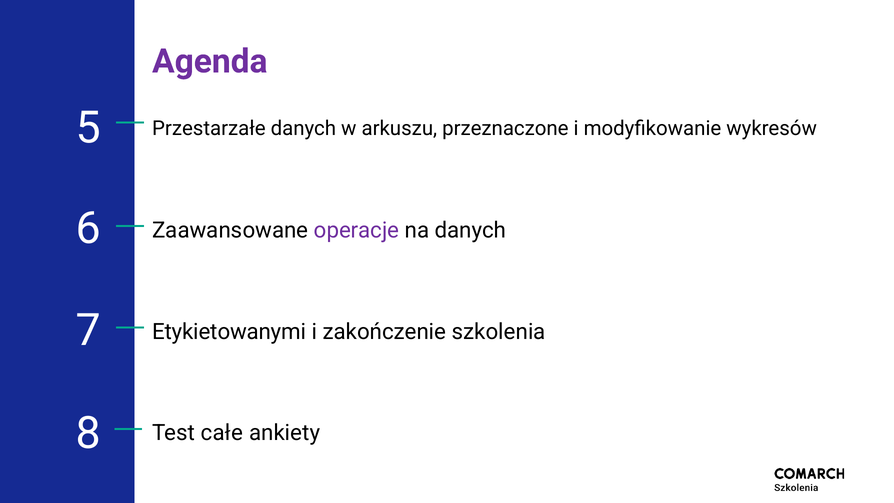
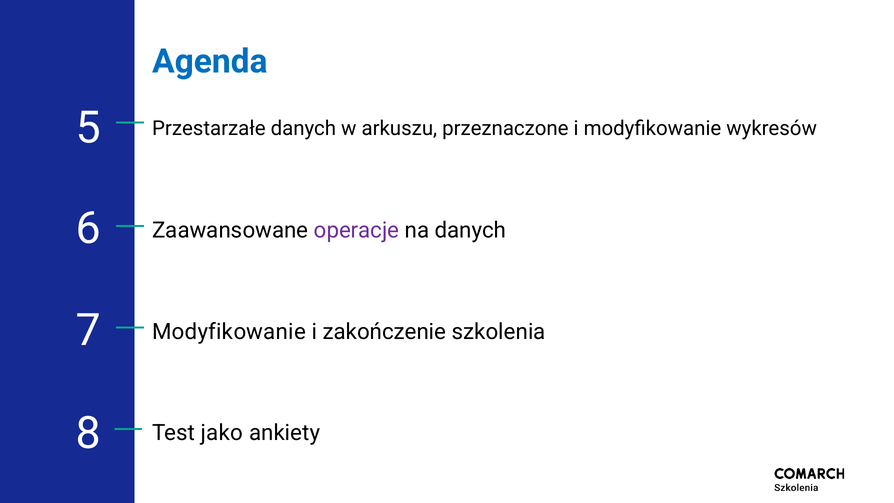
Agenda colour: purple -> blue (210, 61)
Etykietowanymi: Etykietowanymi -> Modyfikowanie (229, 332)
całe: całe -> jako (222, 433)
